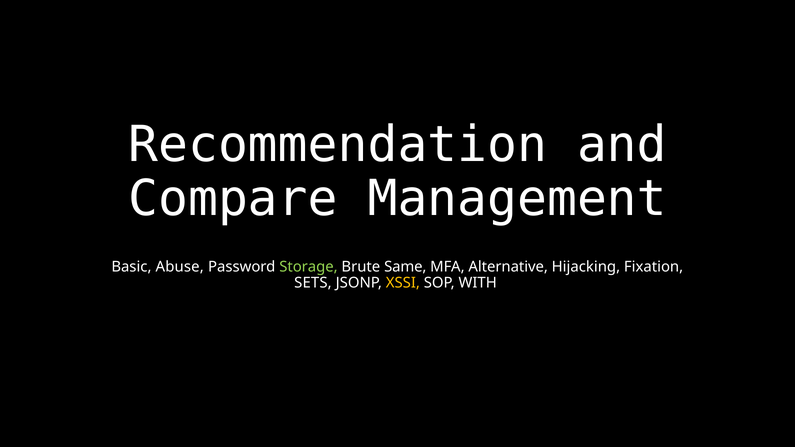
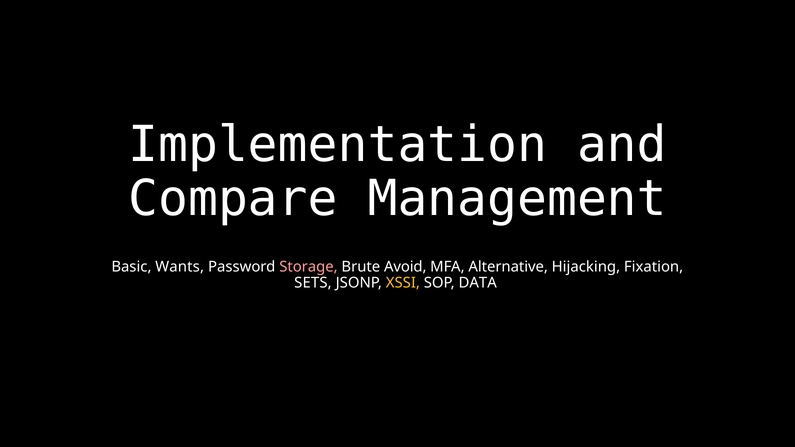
Recommendation: Recommendation -> Implementation (338, 145)
Abuse: Abuse -> Wants (180, 267)
Storage colour: light green -> pink (308, 267)
Same: Same -> Avoid (405, 267)
WITH: WITH -> DATA (478, 283)
